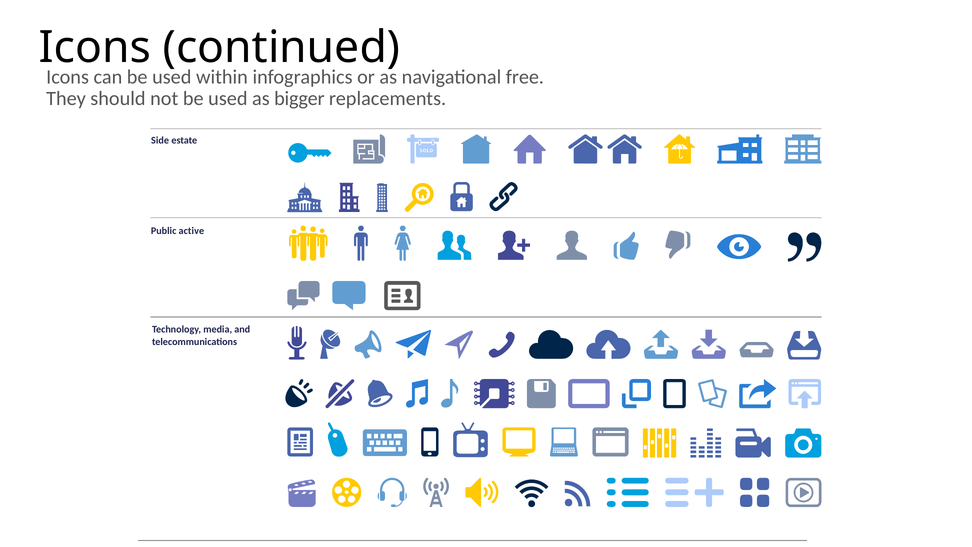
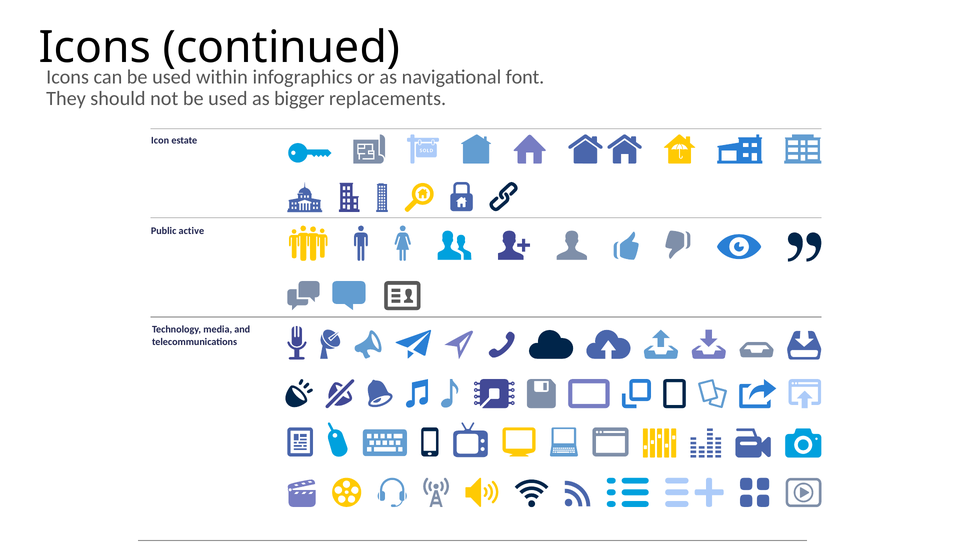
free: free -> font (525, 77)
Side: Side -> Icon (160, 140)
